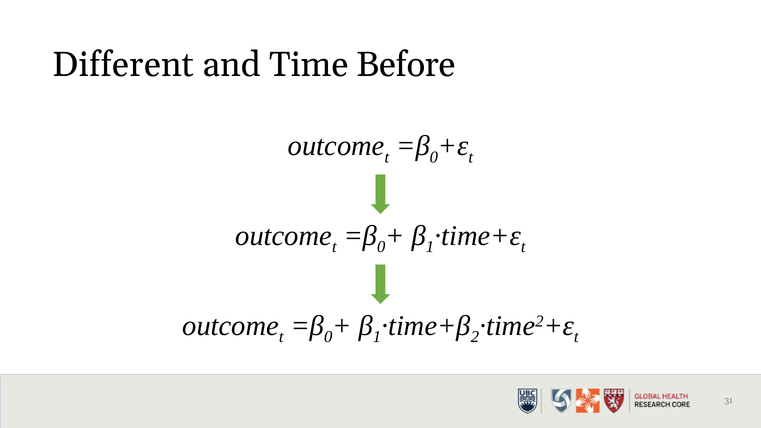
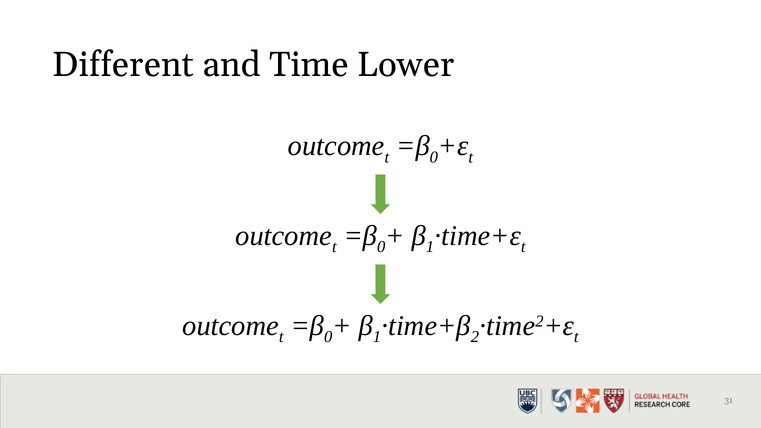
Before: Before -> Lower (406, 65)
